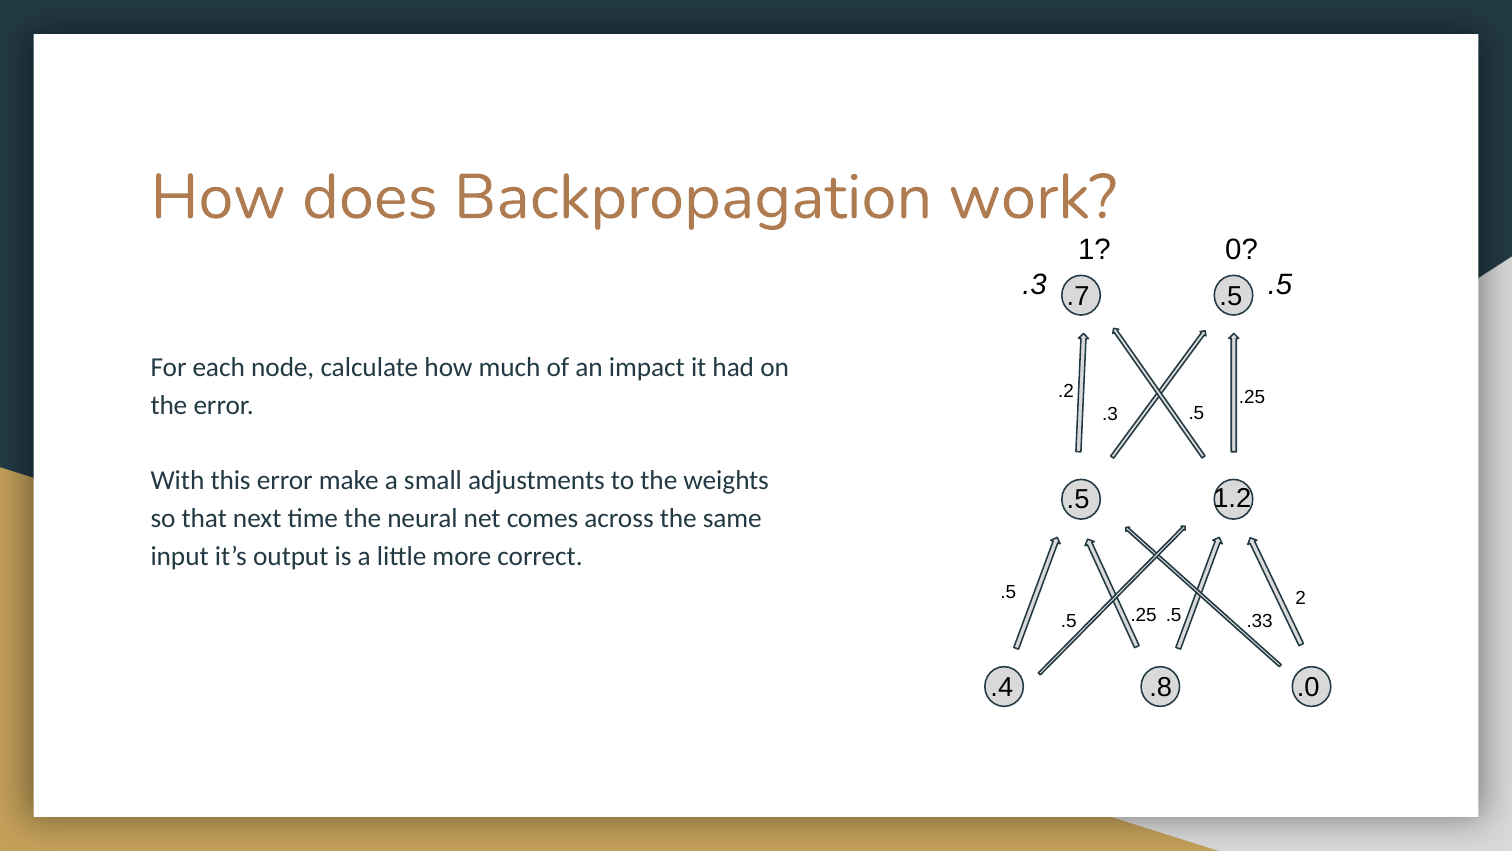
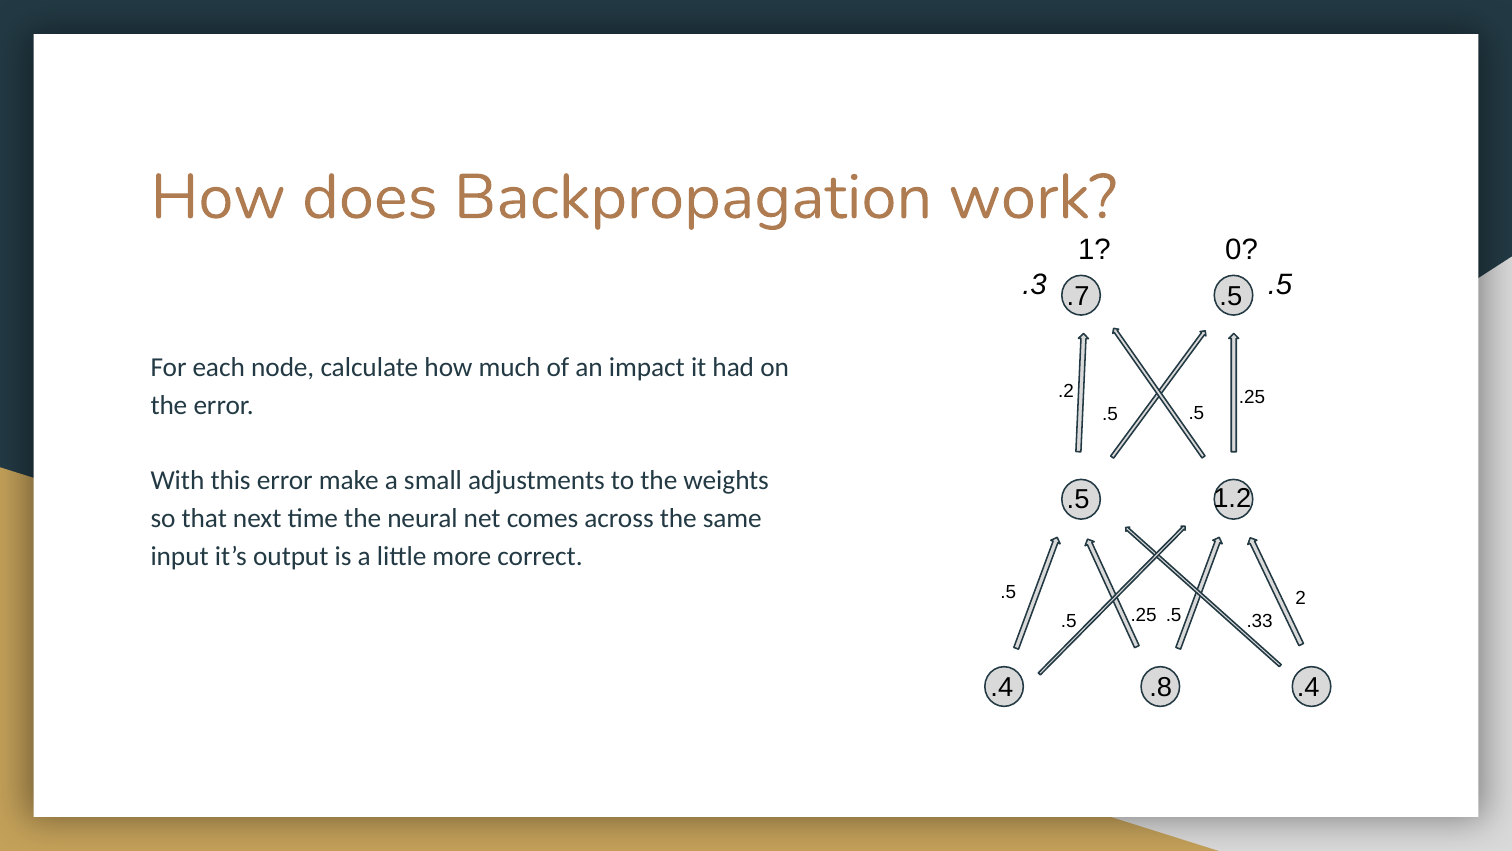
.3: .3 -> .5 (1110, 414)
.8 .0: .0 -> .4 (1308, 687)
